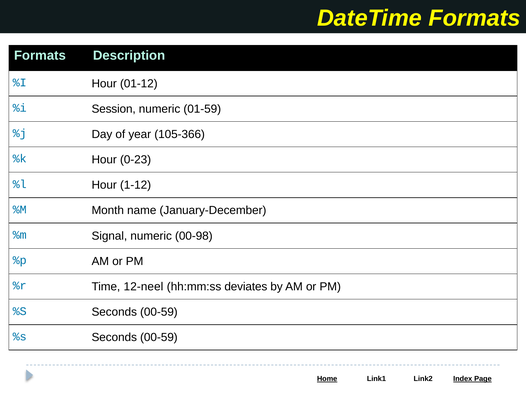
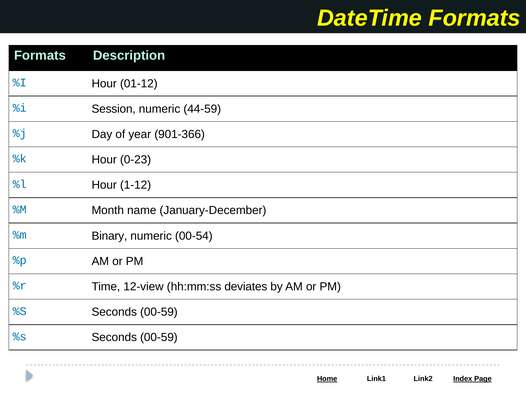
01-59: 01-59 -> 44-59 (202, 109)
105-366: 105-366 -> 901-366 (180, 134)
Signal: Signal -> Binary (109, 236)
00-98: 00-98 -> 00-54 (194, 236)
12-neel: 12-neel -> 12-view (144, 287)
